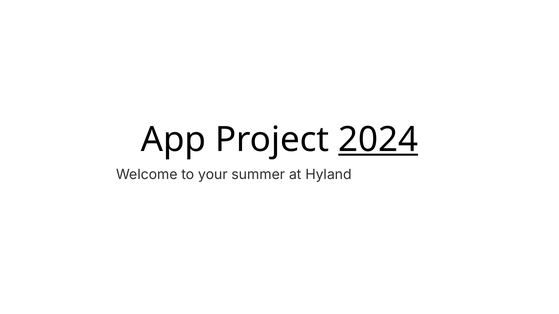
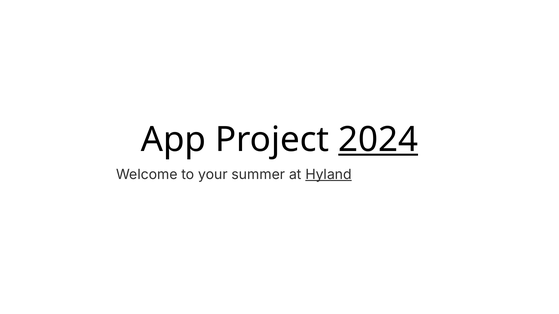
Hyland underline: none -> present (329, 175)
